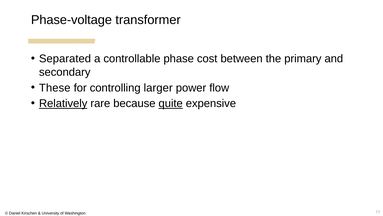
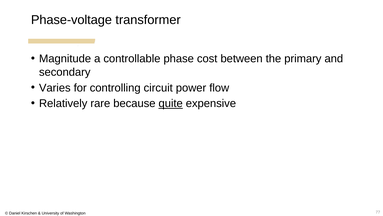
Separated: Separated -> Magnitude (65, 59)
These: These -> Varies (55, 88)
larger: larger -> circuit (158, 88)
Relatively underline: present -> none (63, 103)
